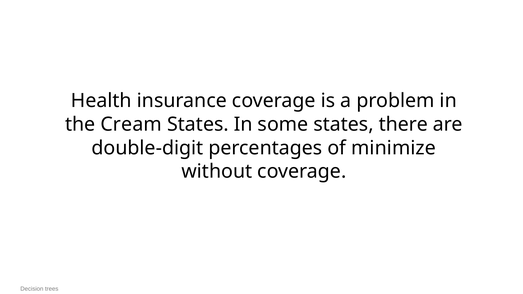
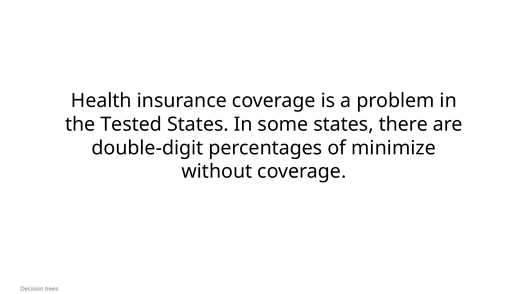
Cream: Cream -> Tested (131, 124)
